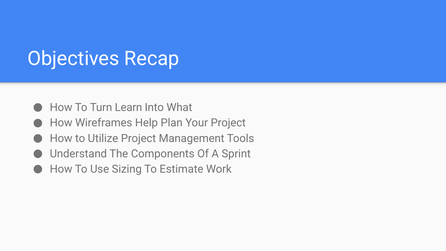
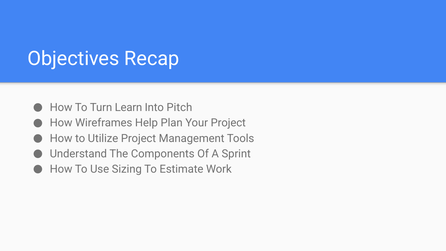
What: What -> Pitch (179, 108)
